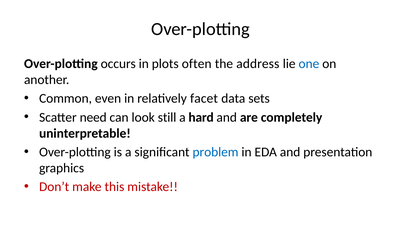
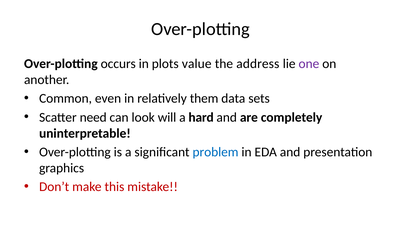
often: often -> value (197, 64)
one colour: blue -> purple (309, 64)
facet: facet -> them (204, 98)
still: still -> will (167, 117)
